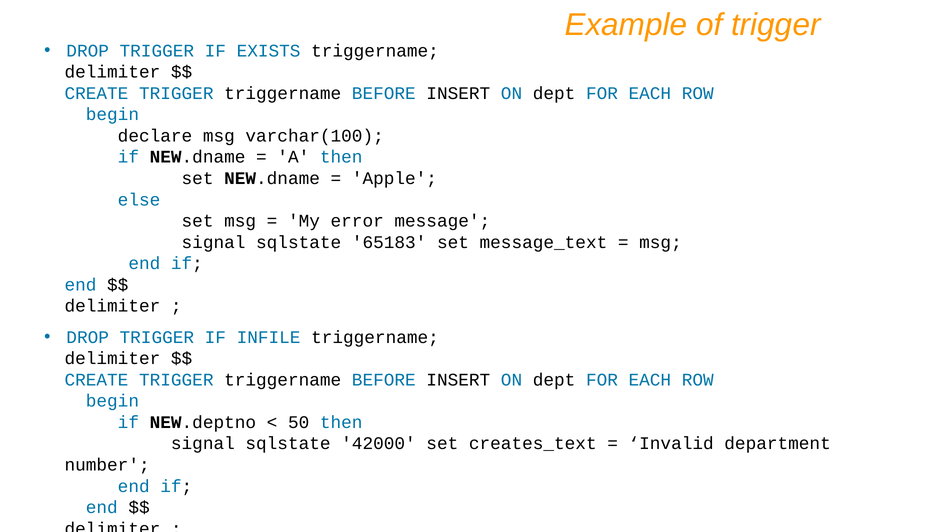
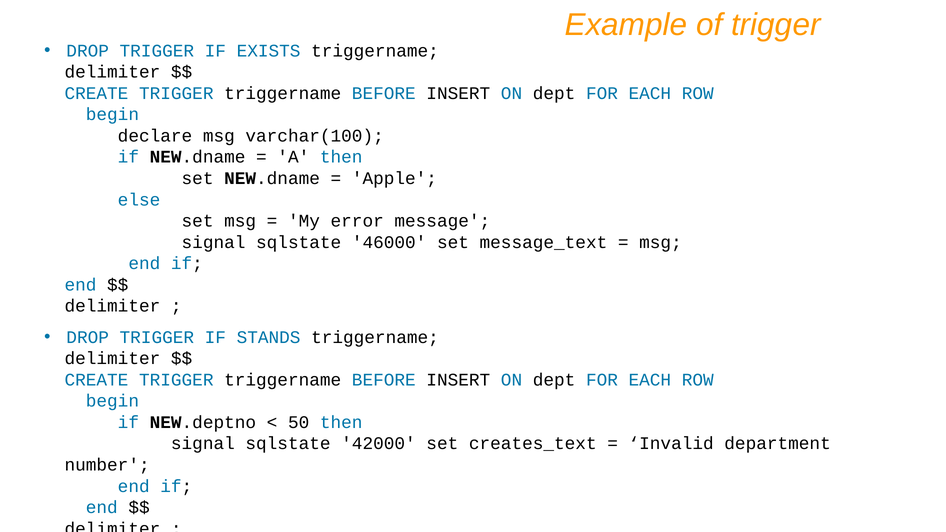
65183: 65183 -> 46000 (389, 242)
INFILE: INFILE -> STANDS (269, 337)
